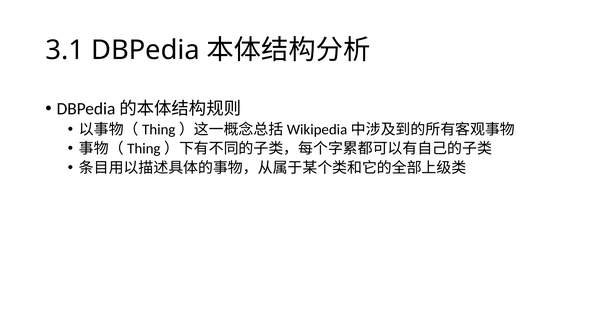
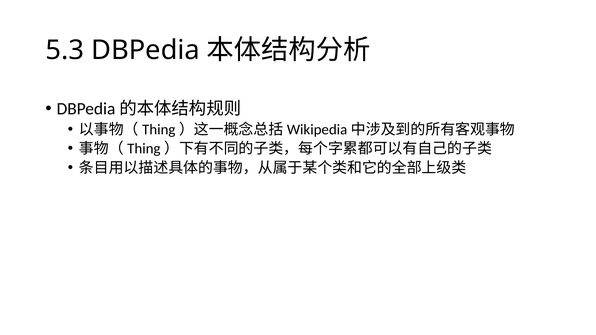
3.1: 3.1 -> 5.3 (65, 50)
